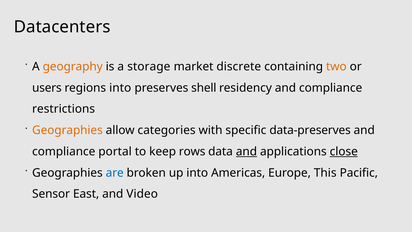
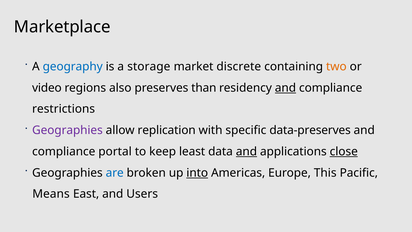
Datacenters: Datacenters -> Marketplace (62, 27)
geography colour: orange -> blue (73, 66)
users: users -> video (47, 88)
regions into: into -> also (120, 88)
shell: shell -> than (204, 88)
and underline: none -> present (285, 88)
Geographies colour: orange -> purple (67, 130)
categories: categories -> replication (167, 130)
rows: rows -> least (192, 151)
into underline: none -> present (197, 173)
Sensor: Sensor -> Means (51, 194)
Video: Video -> Users (142, 194)
